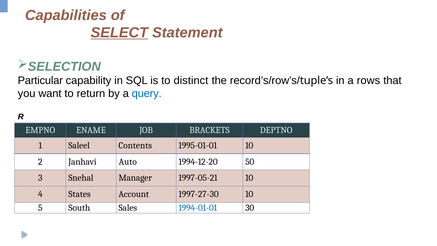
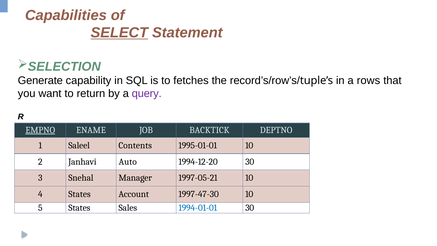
Particular: Particular -> Generate (40, 80)
distinct: distinct -> fetches (191, 80)
query colour: blue -> purple (147, 94)
EMPNO underline: none -> present (40, 130)
BRACKETS: BRACKETS -> BACKTICK (209, 130)
1994-12-20 50: 50 -> 30 (250, 162)
1997-27-30: 1997-27-30 -> 1997-47-30 (199, 194)
5 South: South -> States (79, 208)
